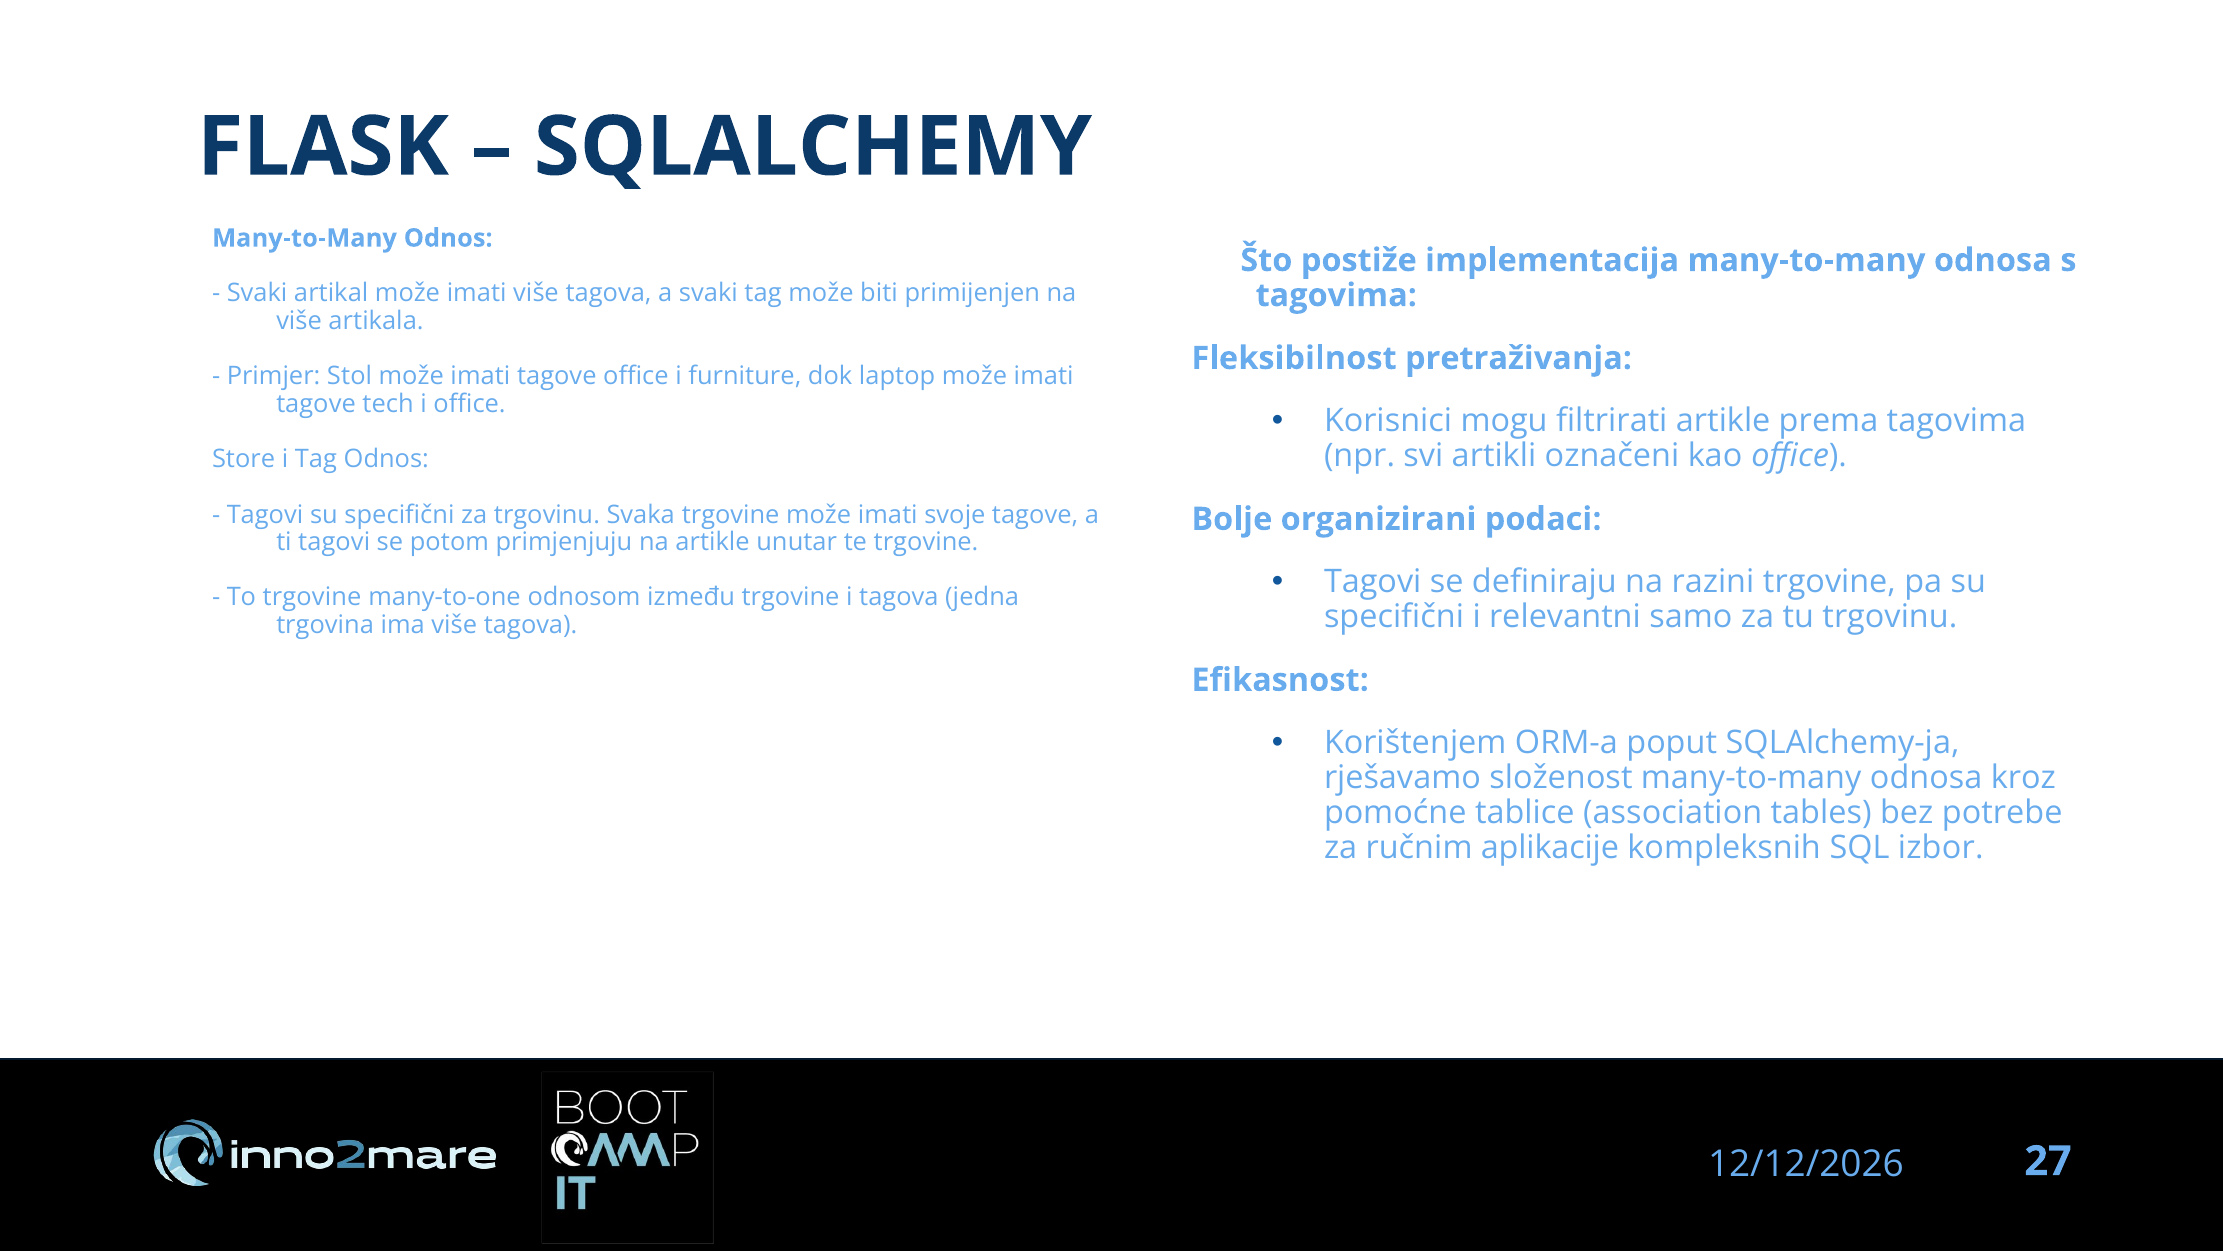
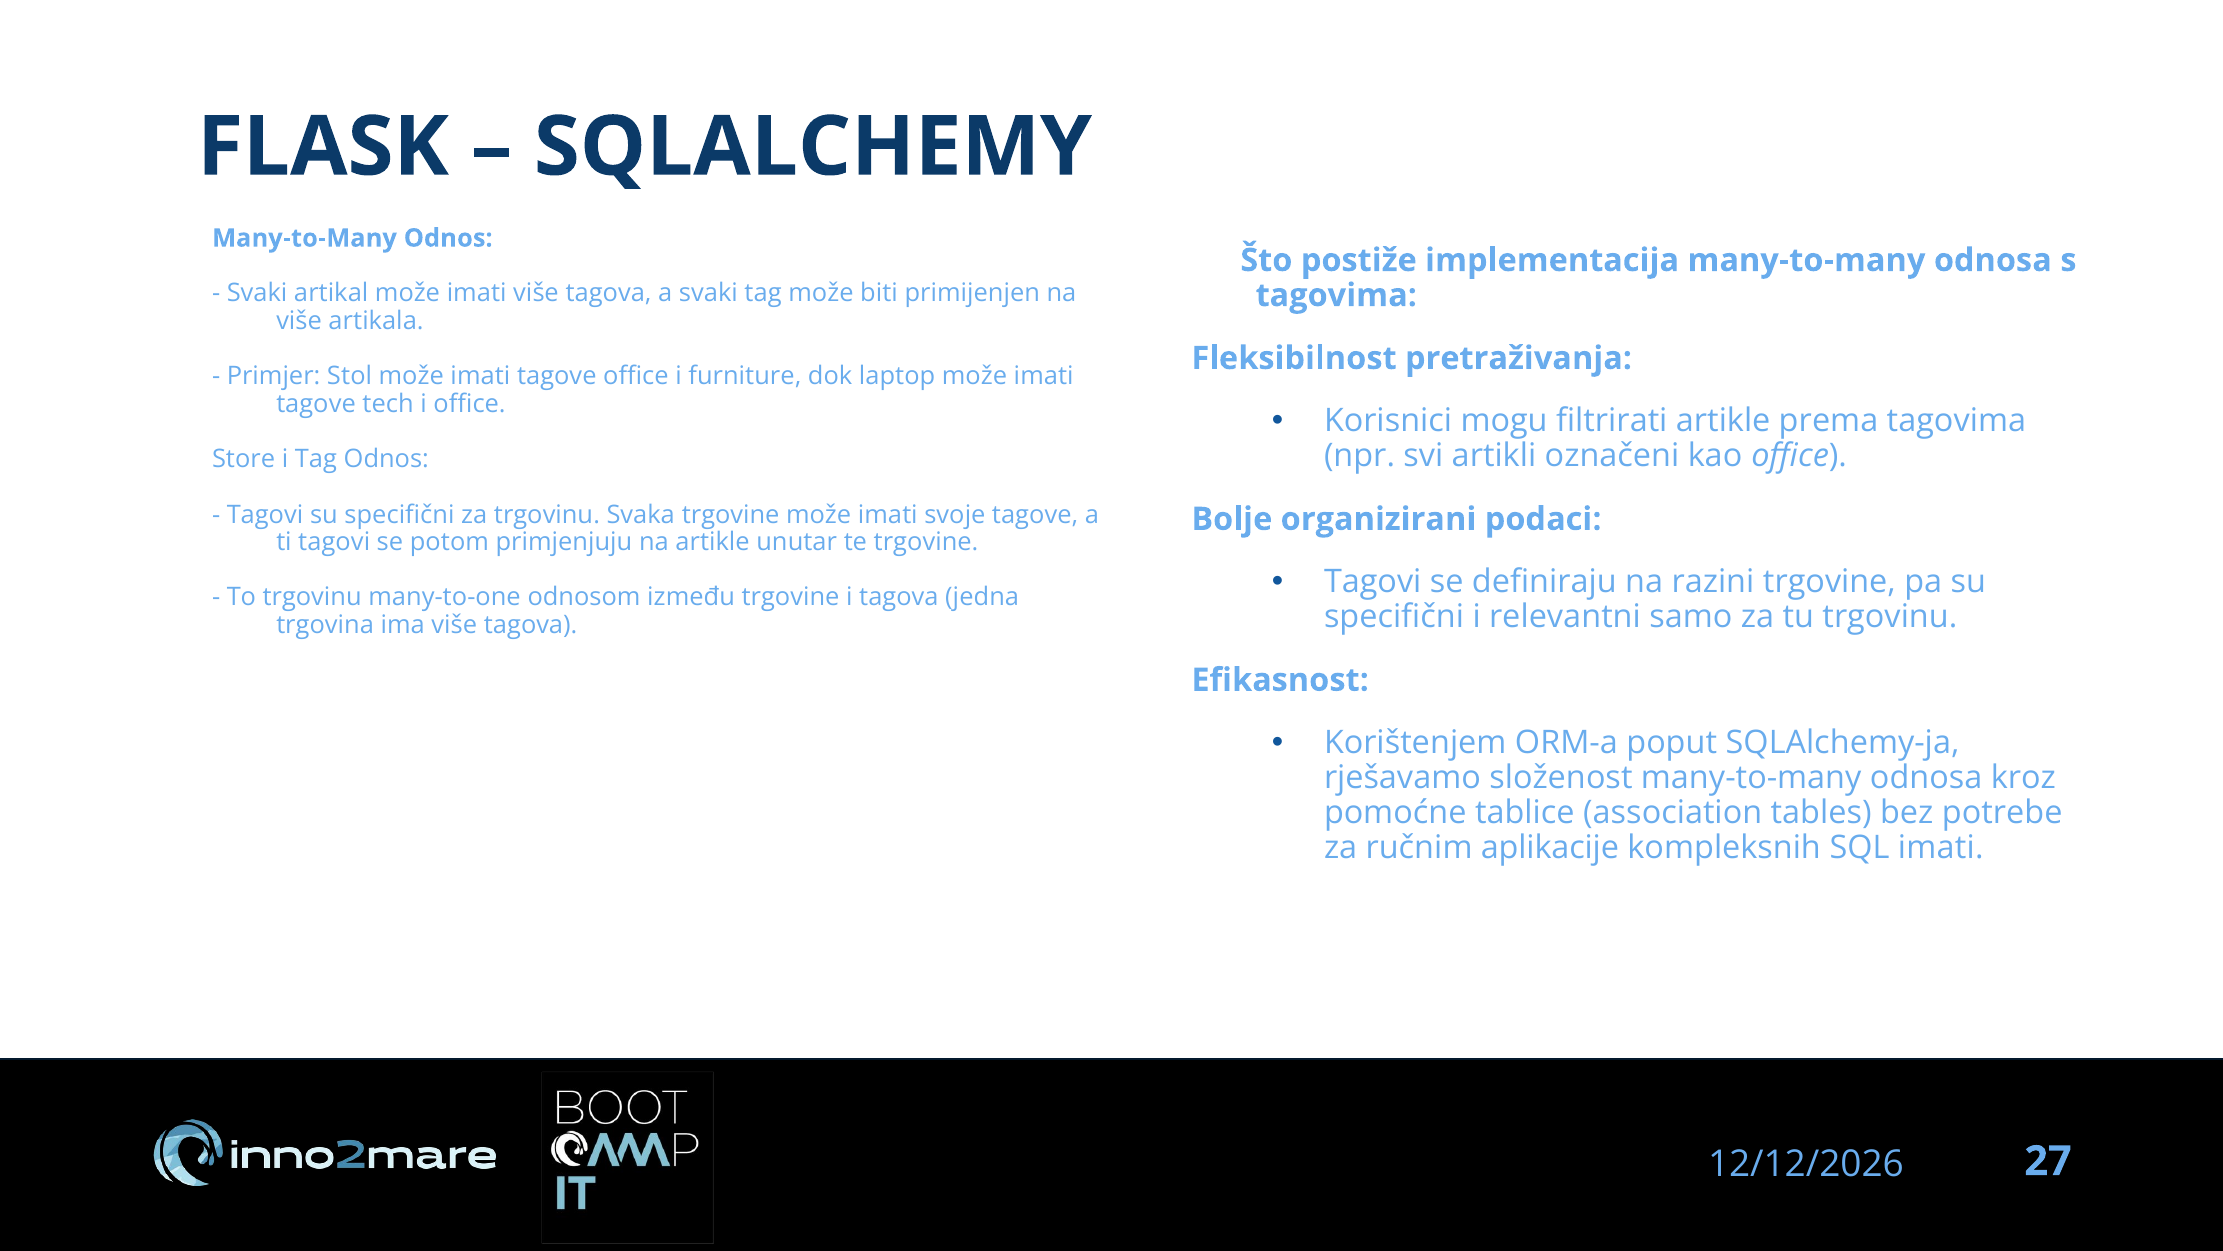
To trgovine: trgovine -> trgovinu (312, 597)
SQL izbor: izbor -> imati (1941, 848)
